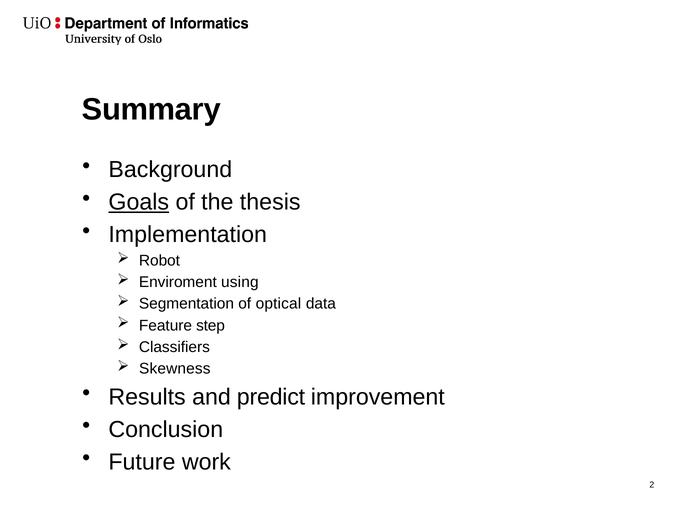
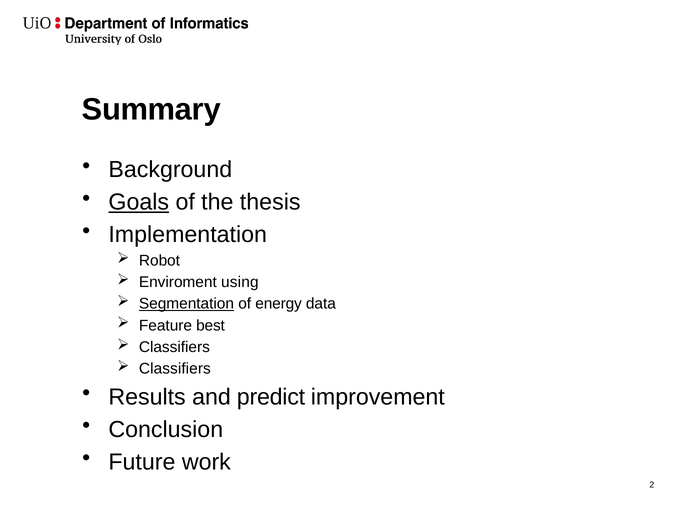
Segmentation underline: none -> present (186, 304)
optical: optical -> energy (279, 304)
step: step -> best (210, 325)
Skewness: Skewness -> Classifiers (175, 369)
